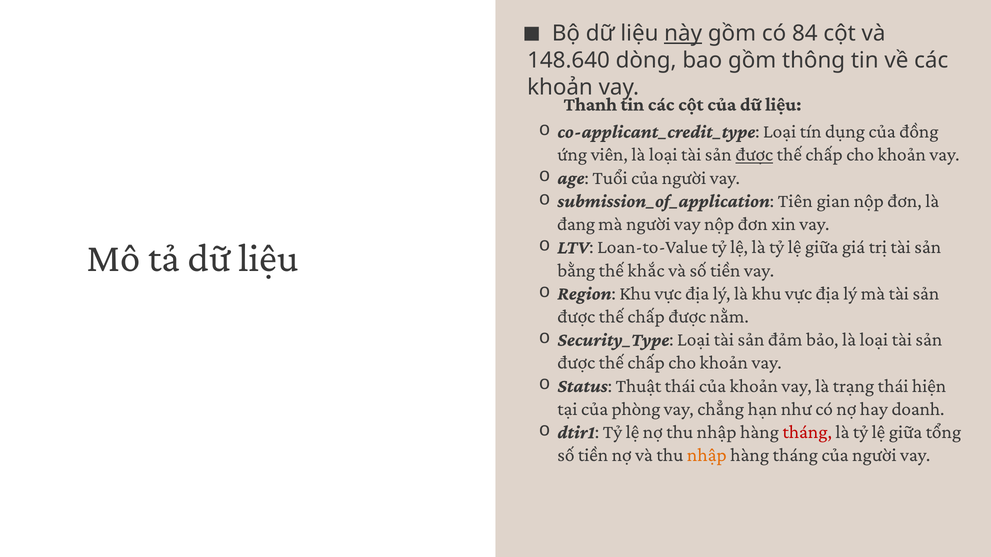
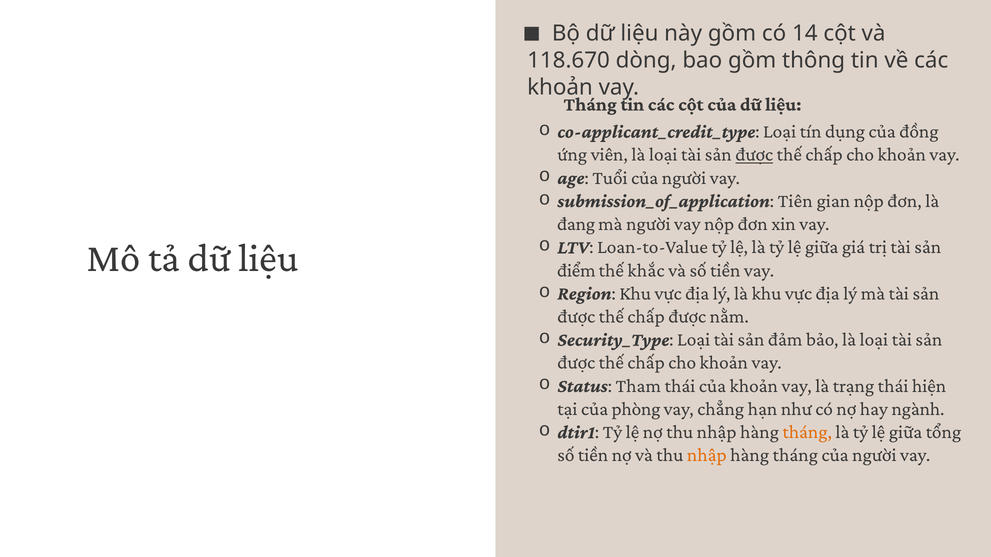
này underline: present -> none (683, 34)
84: 84 -> 14 (805, 34)
148.640: 148.640 -> 118.670 (569, 60)
Thanh: Thanh -> Tháng (590, 104)
bằng: bằng -> điểm (576, 270)
Thuật: Thuật -> Tham (638, 386)
doanh: doanh -> ngành (918, 409)
tháng colour: red -> orange (807, 432)
